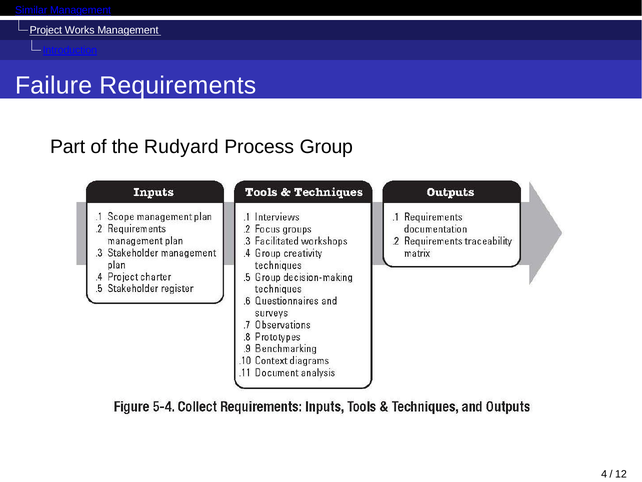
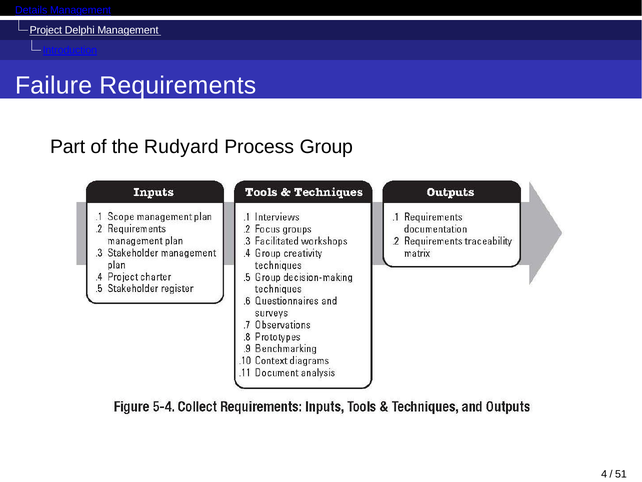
Similar: Similar -> Details (31, 10)
Works: Works -> Delphi (80, 30)
12: 12 -> 51 (621, 474)
